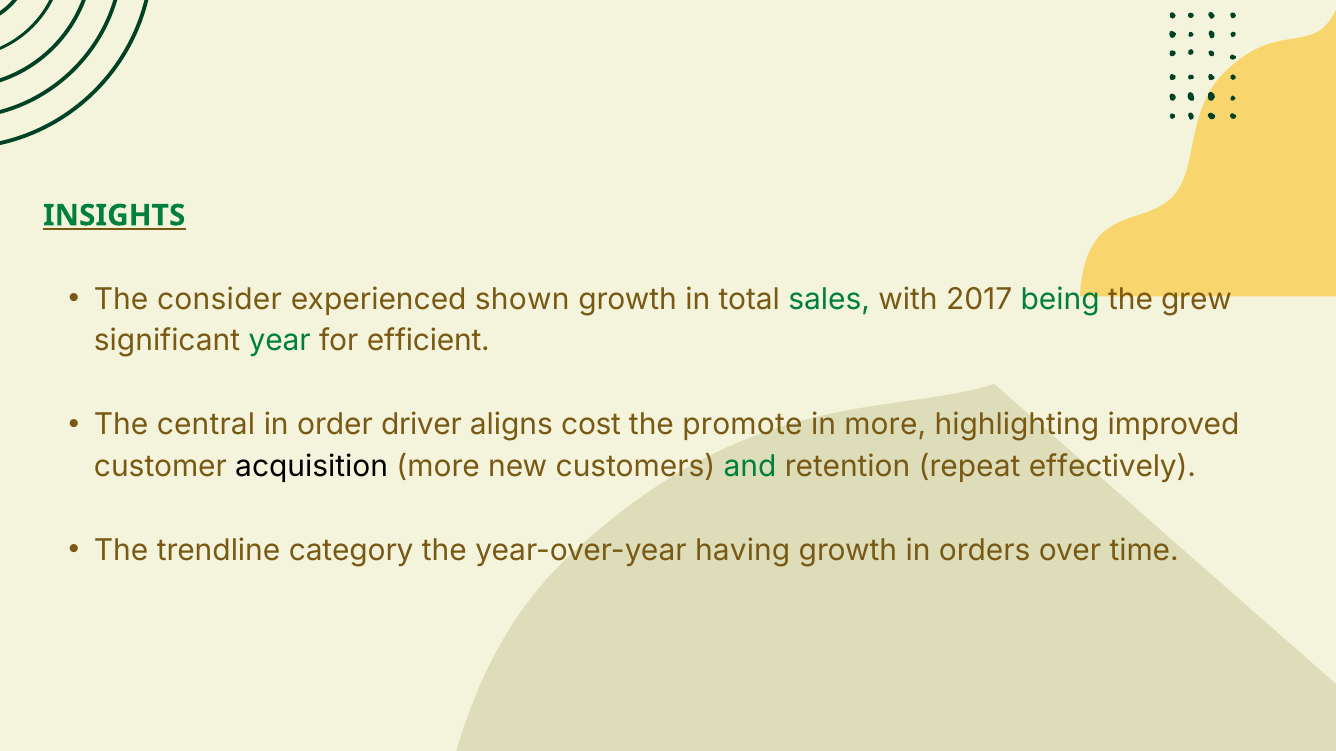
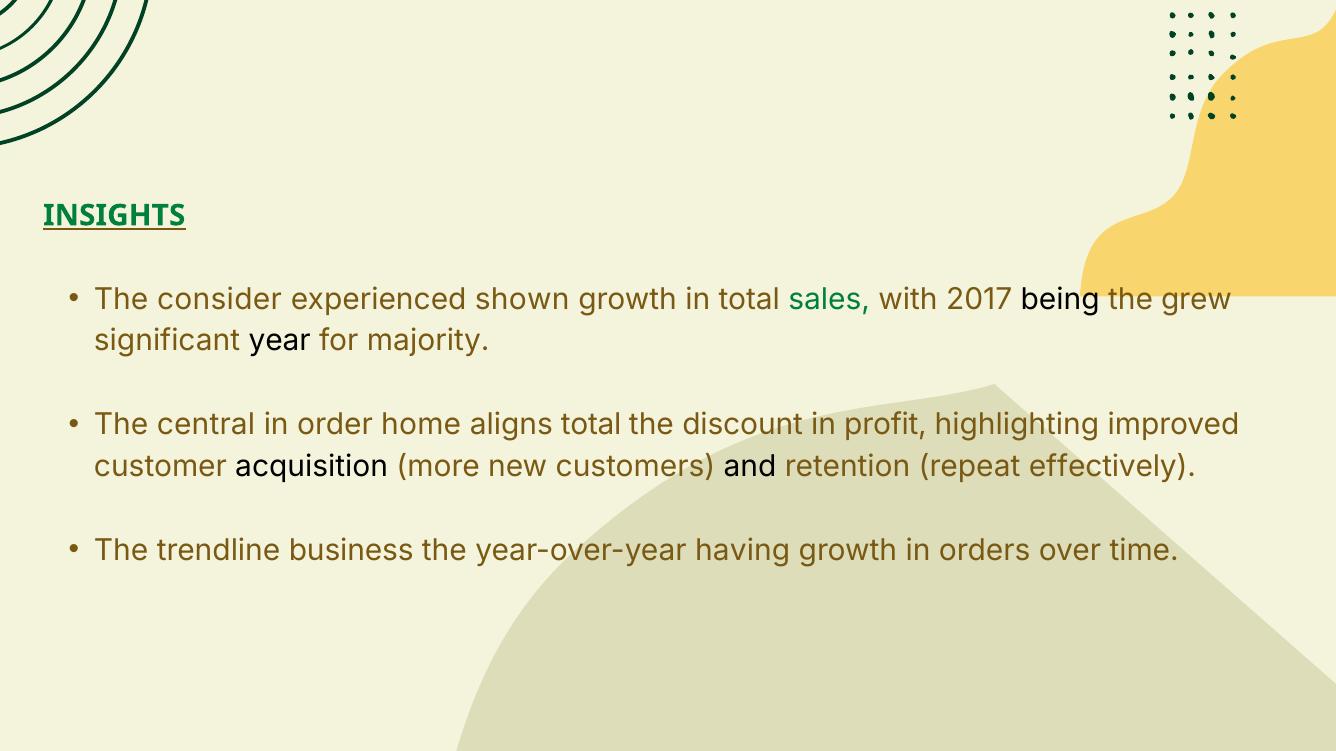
being colour: green -> black (1060, 299)
year colour: green -> black (280, 341)
efficient: efficient -> majority (428, 341)
driver: driver -> home (421, 425)
aligns cost: cost -> total (591, 425)
promote: promote -> discount (743, 425)
in more: more -> profit (885, 425)
and colour: green -> black (750, 467)
category: category -> business (351, 551)
